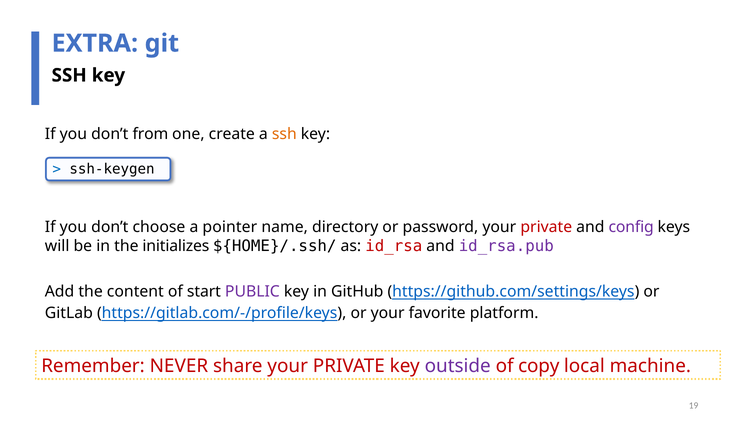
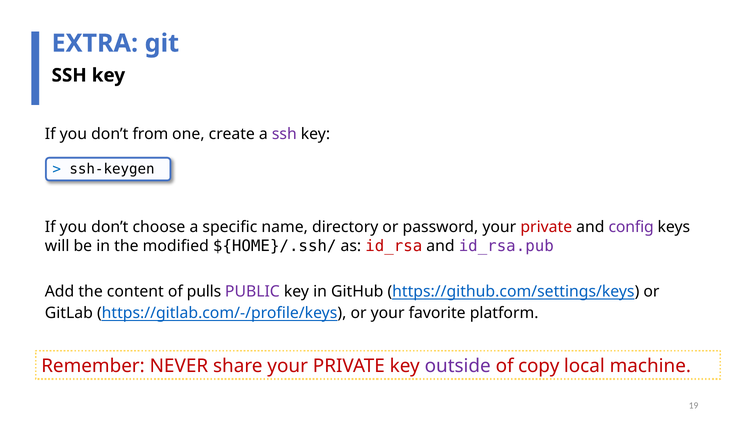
ssh colour: orange -> purple (284, 134)
pointer: pointer -> specific (230, 227)
initializes: initializes -> modified (176, 246)
start: start -> pulls (204, 292)
